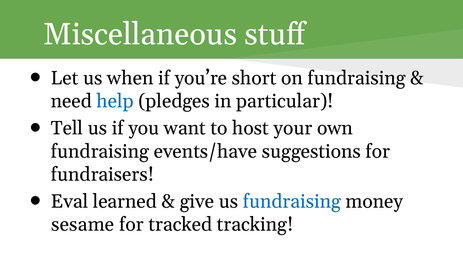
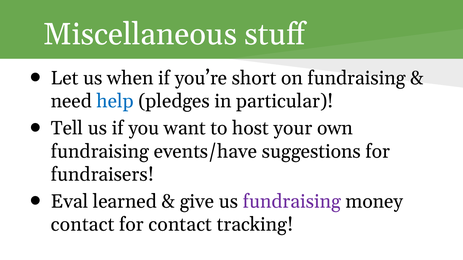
fundraising colour: blue -> purple (292, 202)
sesame: sesame -> contact (83, 225)
for tracked: tracked -> contact (180, 225)
